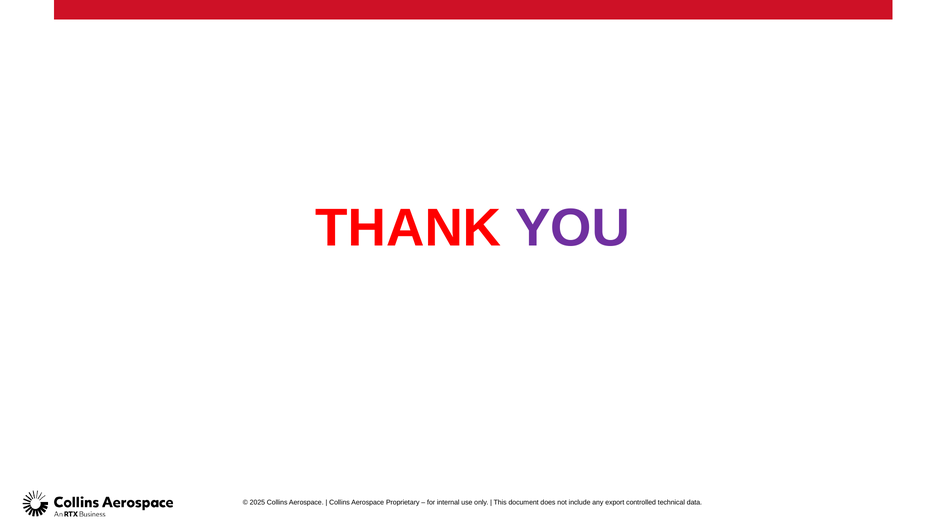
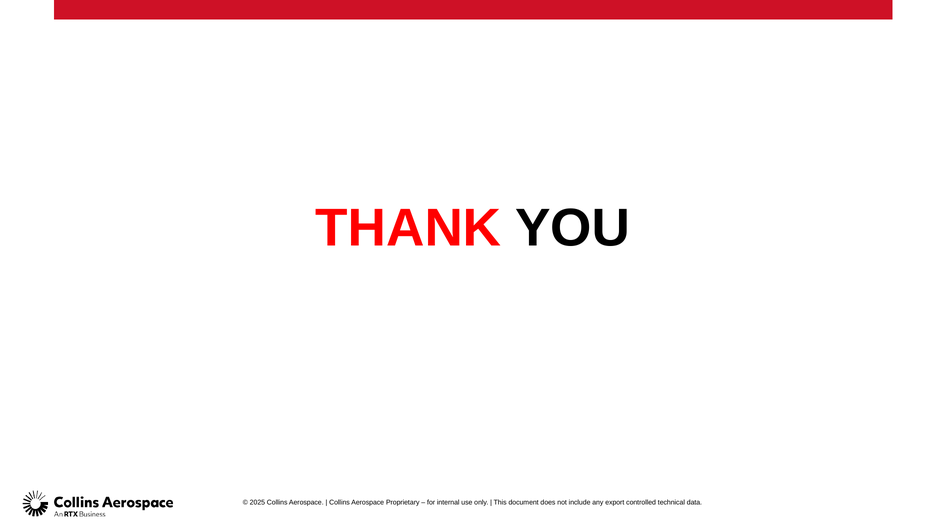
YOU colour: purple -> black (573, 228)
